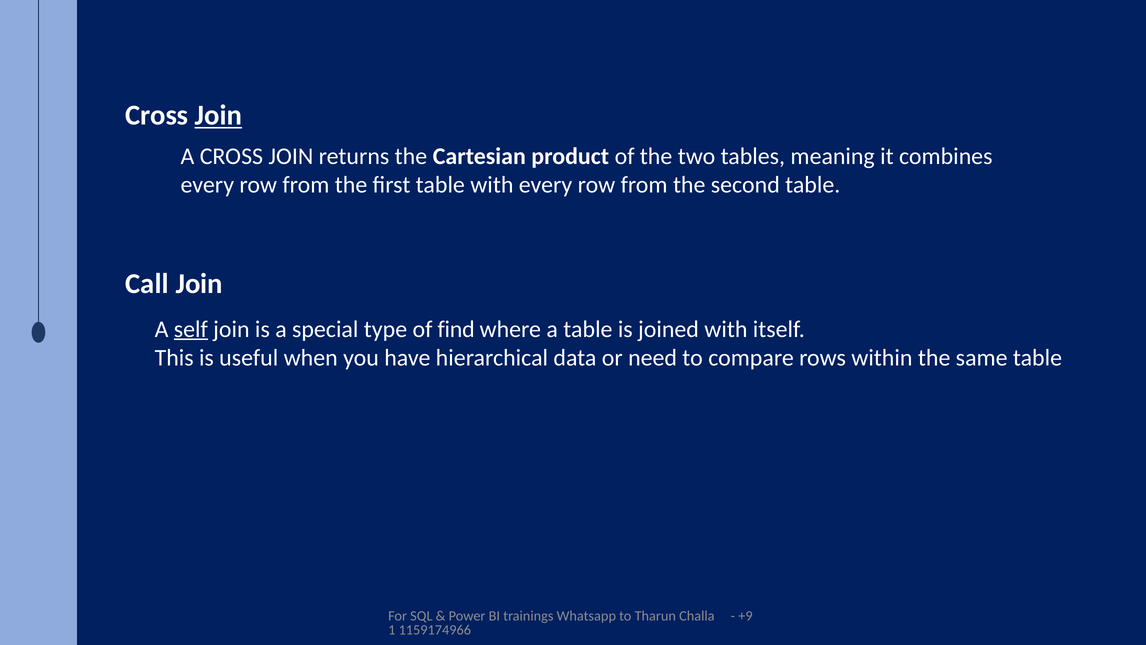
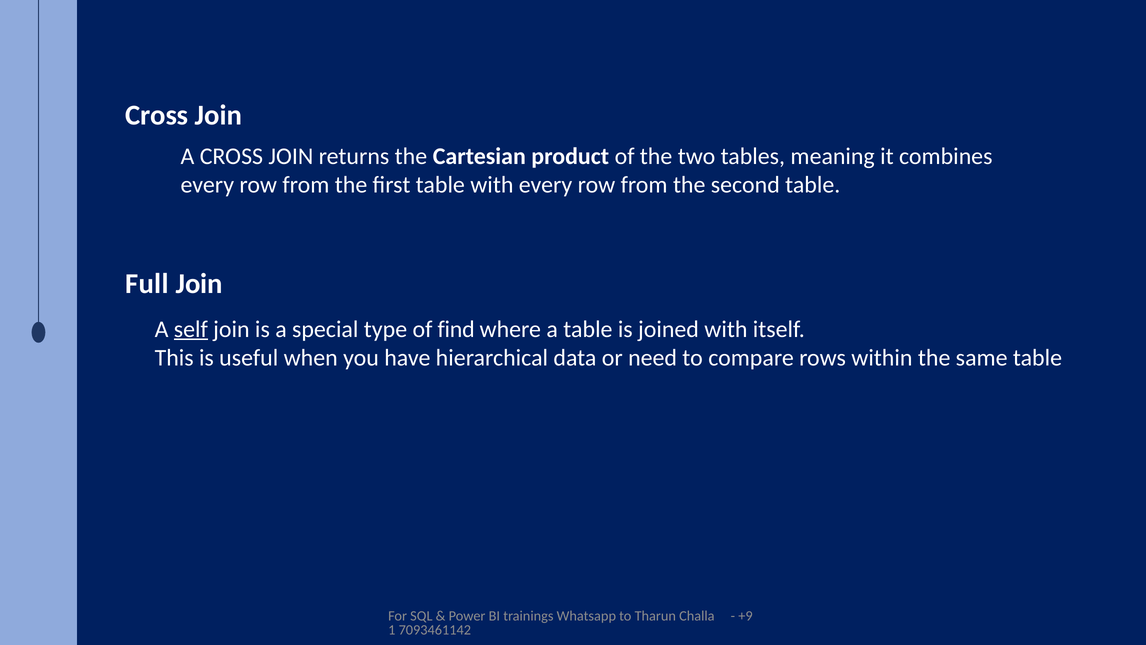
Join underline: present -> none (218, 115)
Call: Call -> Full (147, 284)
1159174966: 1159174966 -> 7093461142 (435, 630)
